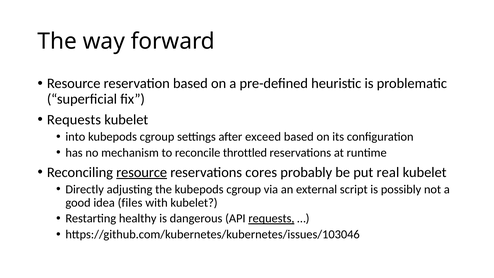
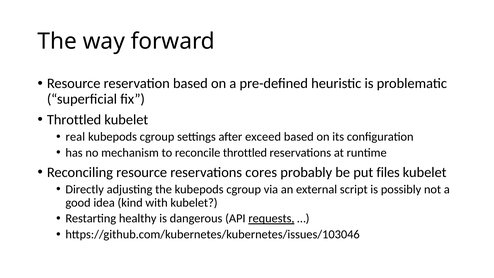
Requests: Requests -> Throttled (74, 120)
into: into -> real (75, 137)
resource underline: present -> none (142, 172)
real: real -> files (388, 172)
files: files -> kind (130, 203)
